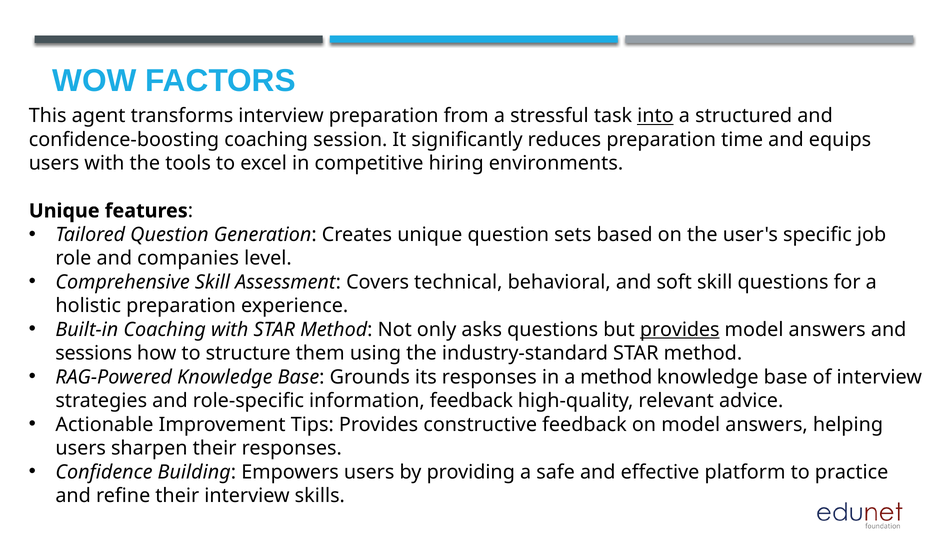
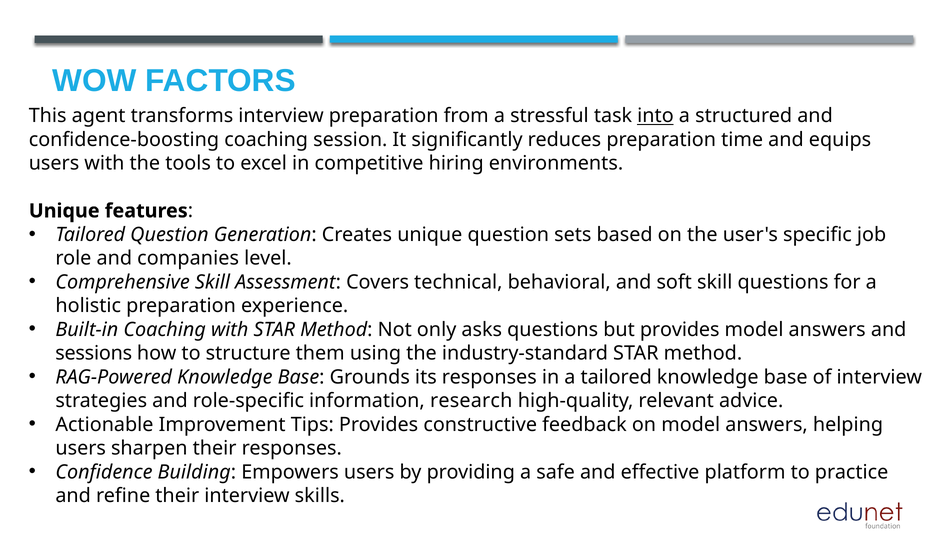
provides underline: present -> none (680, 329)
a method: method -> tailored (616, 377)
information feedback: feedback -> research (471, 400)
